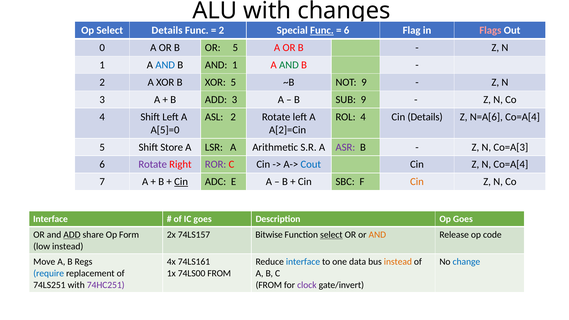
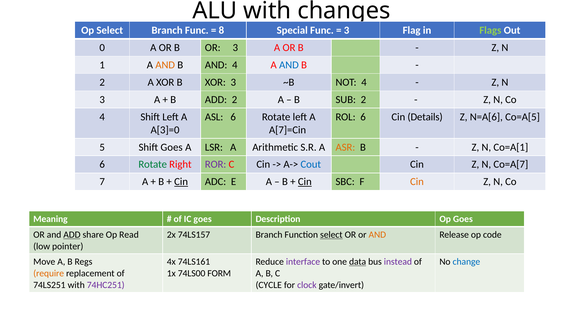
Select Details: Details -> Branch (167, 30)
2: 2 -> 8 (221, 30)
Func underline: present -> none (322, 30)
6: 6 -> 3 (347, 30)
Flags colour: pink -> light green (490, 30)
OR 5: 5 -> 3 (235, 48)
AND colour: blue -> orange (165, 65)
AND 1: 1 -> 4 (235, 65)
AND colour: green -> blue (289, 65)
XOR 5: 5 -> 3 (233, 82)
NOT 9: 9 -> 4 (364, 82)
ADD 3: 3 -> 2 (235, 100)
SUB 9: 9 -> 2 (363, 100)
ASL 2: 2 -> 6 (233, 117)
ROL 4: 4 -> 6 (363, 117)
N=A[6 Co=A[4: Co=A[4 -> Co=A[5 (523, 117)
A[5]=0: A[5]=0 -> A[3]=0 (165, 130)
A[2]=Cin: A[2]=Cin -> A[7]=Cin (288, 130)
Shift Store: Store -> Goes (172, 147)
ASR colour: purple -> orange (345, 147)
Co=A[3: Co=A[3 -> Co=A[1 (511, 147)
Rotate colour: purple -> green (153, 164)
N Co=A[4: Co=A[4 -> Co=A[7 (511, 164)
Cin underline: none -> present (305, 182)
Interface: Interface -> Meaning (50, 219)
Form: Form -> Read (129, 235)
74LS157 Bitwise: Bitwise -> Branch (269, 235)
low instead: instead -> pointer (68, 246)
interface colour: blue -> purple (303, 262)
data underline: none -> present (358, 262)
instead colour: orange -> purple (398, 262)
require colour: blue -> orange (49, 273)
74LS00 FROM: FROM -> FORM (219, 273)
FROM: FROM -> CYCLE (269, 285)
